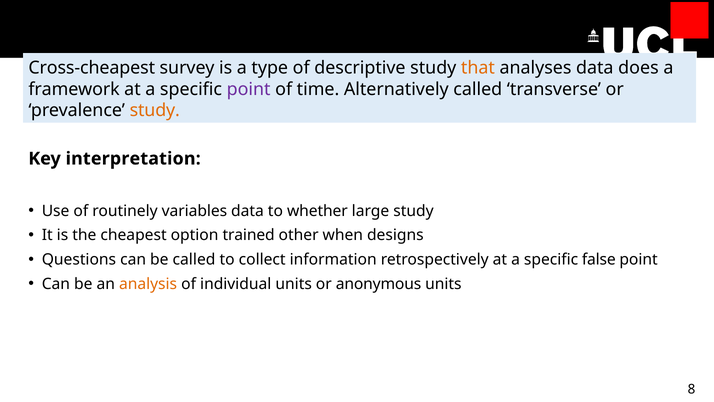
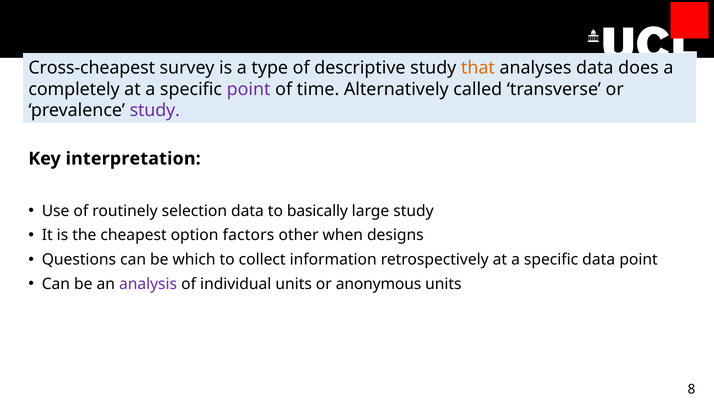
framework: framework -> completely (74, 89)
study colour: orange -> purple (155, 110)
variables: variables -> selection (194, 211)
whether: whether -> basically (317, 211)
trained: trained -> factors (248, 235)
be called: called -> which (194, 259)
specific false: false -> data (599, 259)
analysis colour: orange -> purple (148, 284)
